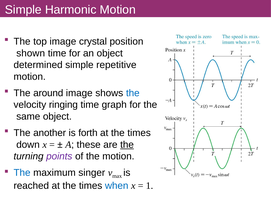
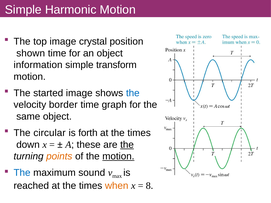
determined: determined -> information (38, 65)
repetitive: repetitive -> transform (116, 65)
around: around -> started (48, 93)
ringing: ringing -> border (63, 105)
another: another -> circular (50, 133)
points colour: purple -> orange (59, 157)
motion underline: none -> present (118, 157)
singer: singer -> sound (92, 173)
when colour: blue -> orange (117, 186)
1: 1 -> 8 (149, 186)
